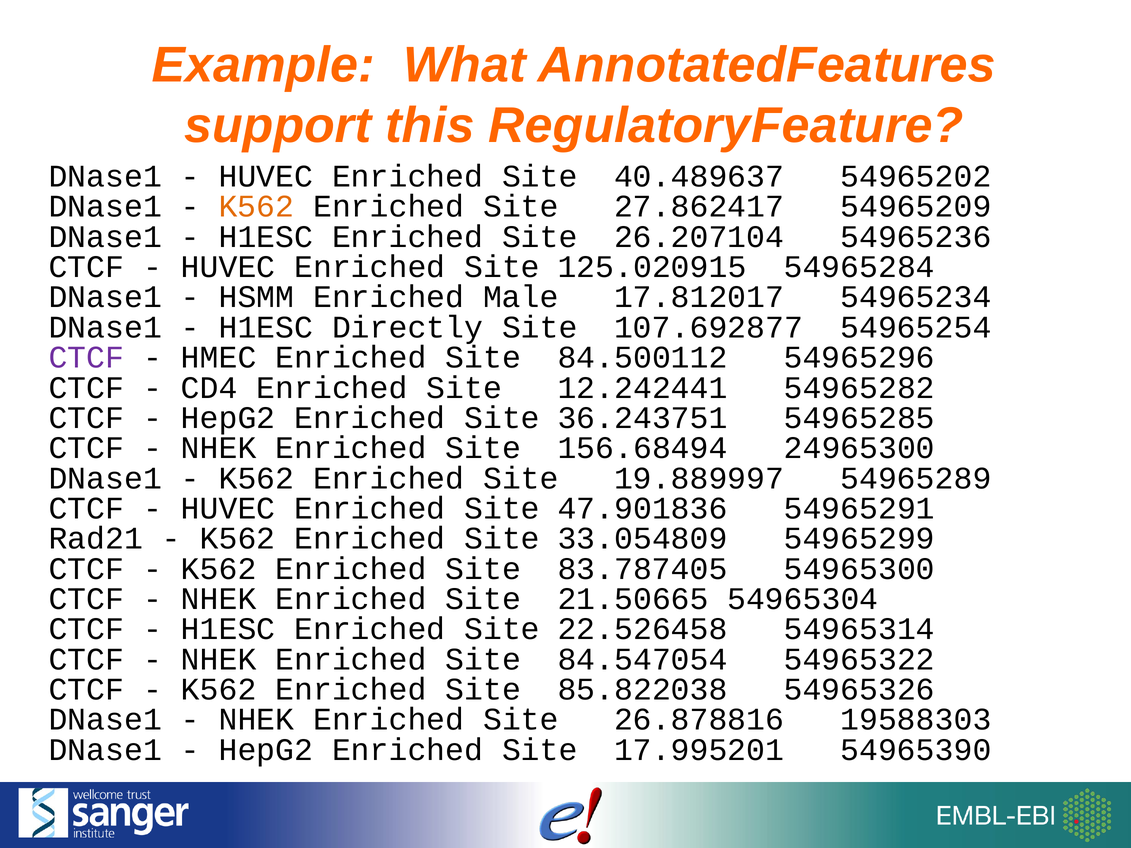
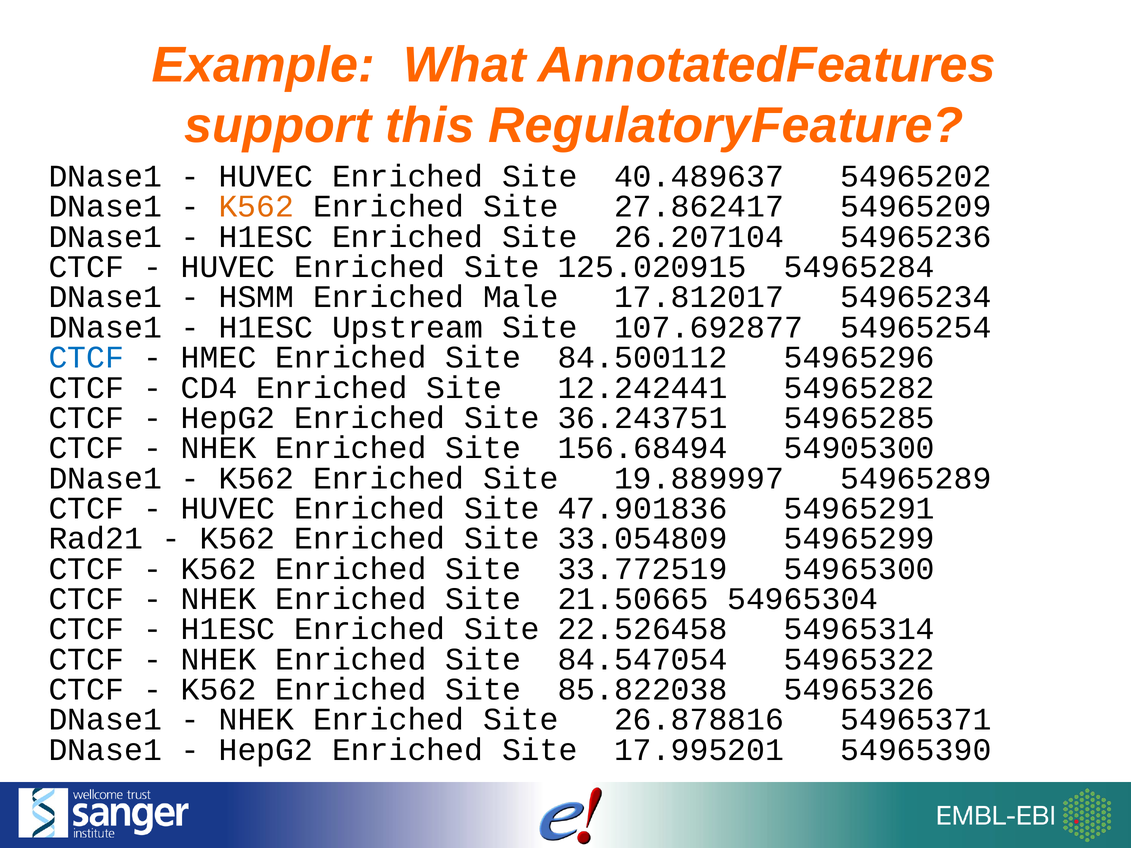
Directly: Directly -> Upstream (408, 327)
CTCF colour: purple -> blue (86, 358)
24965300: 24965300 -> 54905300 (859, 448)
83.787405: 83.787405 -> 33.772519 (643, 569)
19588303: 19588303 -> 54965371 (916, 720)
